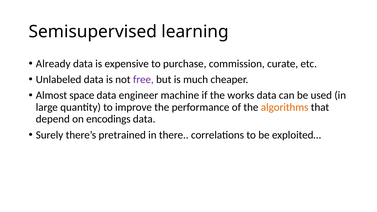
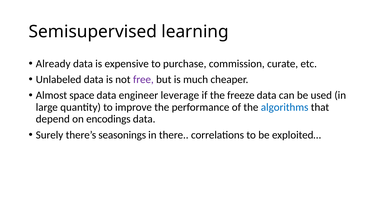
machine: machine -> leverage (180, 95)
works: works -> freeze (241, 95)
algorithms colour: orange -> blue (285, 107)
pretrained: pretrained -> seasonings (122, 135)
